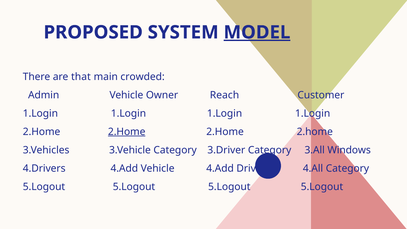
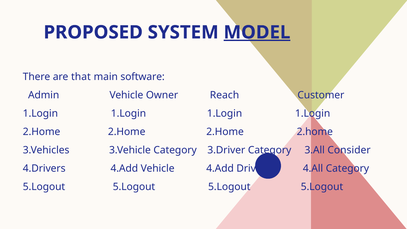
crowded: crowded -> software (143, 77)
2.Home underline: present -> none (127, 132)
Windows: Windows -> Consider (349, 150)
